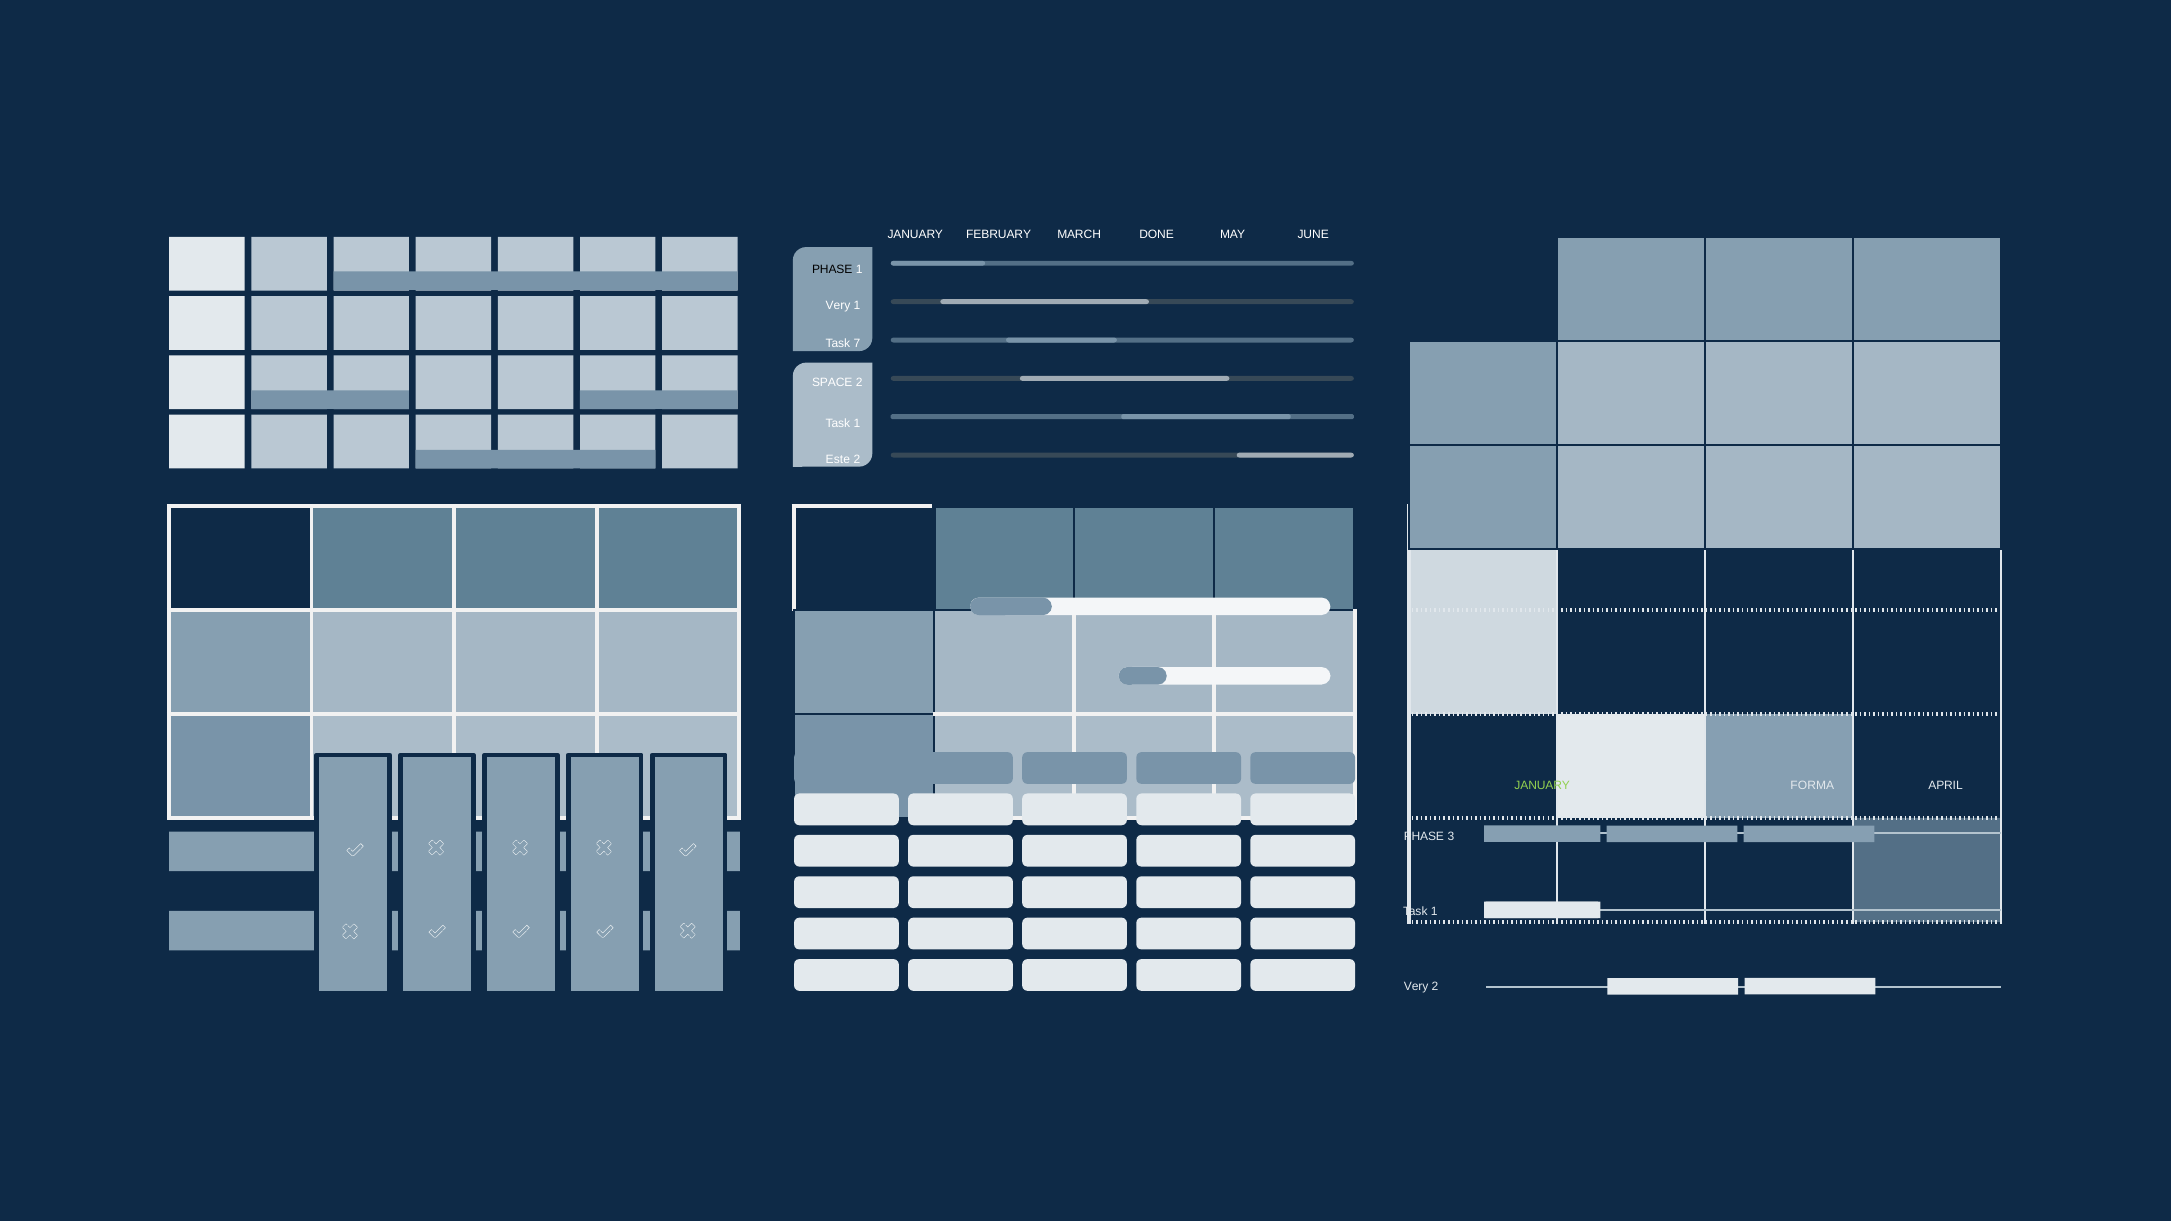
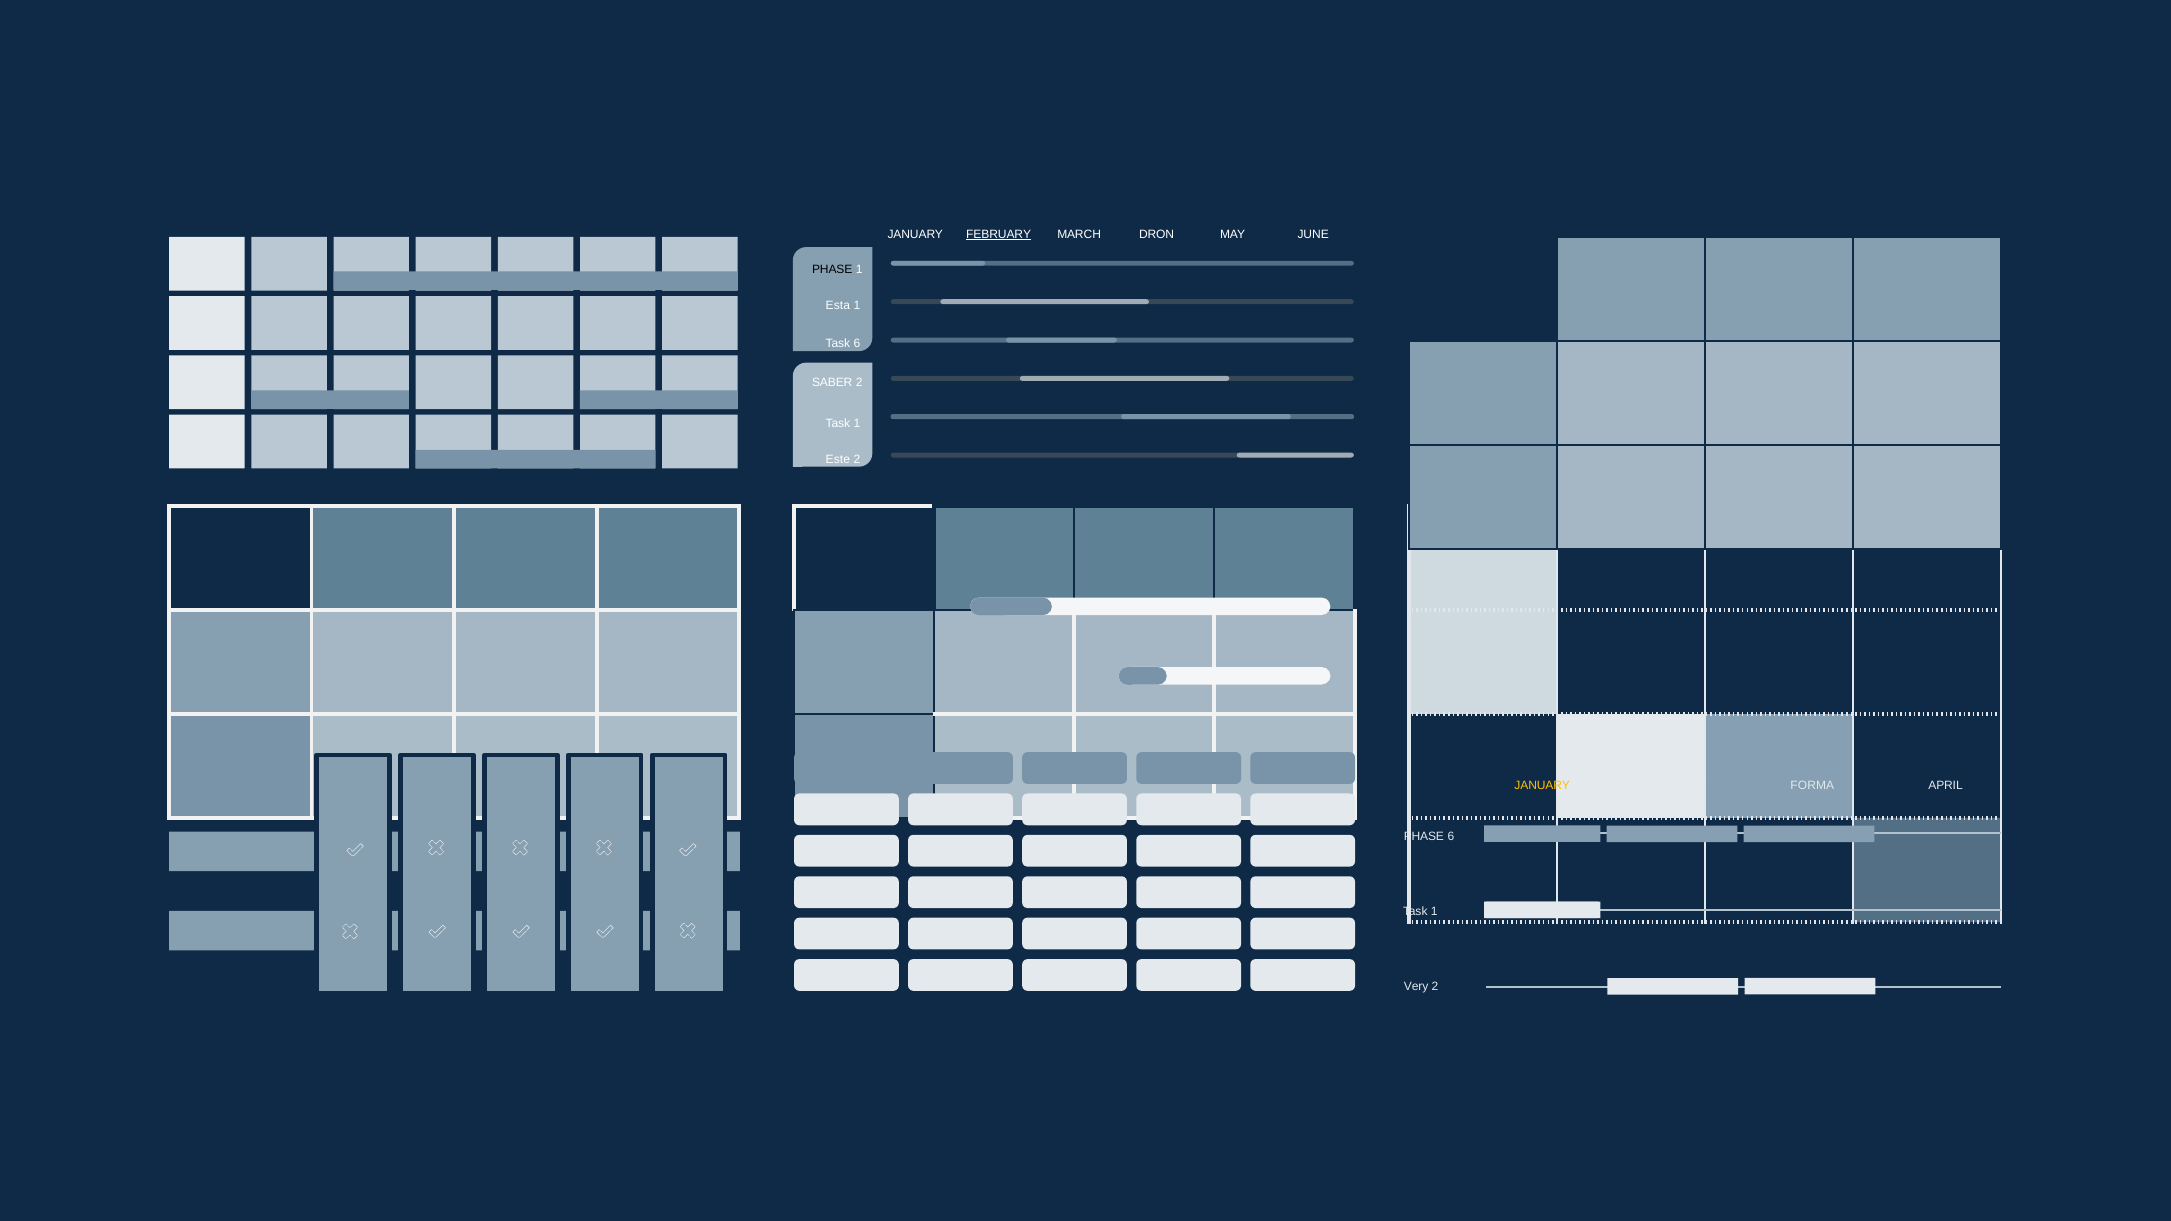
FEBRUARY underline: none -> present (999, 234)
DONE: DONE -> DRON (1157, 234)
Very: Very -> Esta (838, 306)
Task 7: 7 -> 6 (857, 344)
SPACE: SPACE -> SABER (832, 383)
JANUARY colour: light green -> yellow (1542, 786)
PHASE 3: 3 -> 6 (1451, 836)
